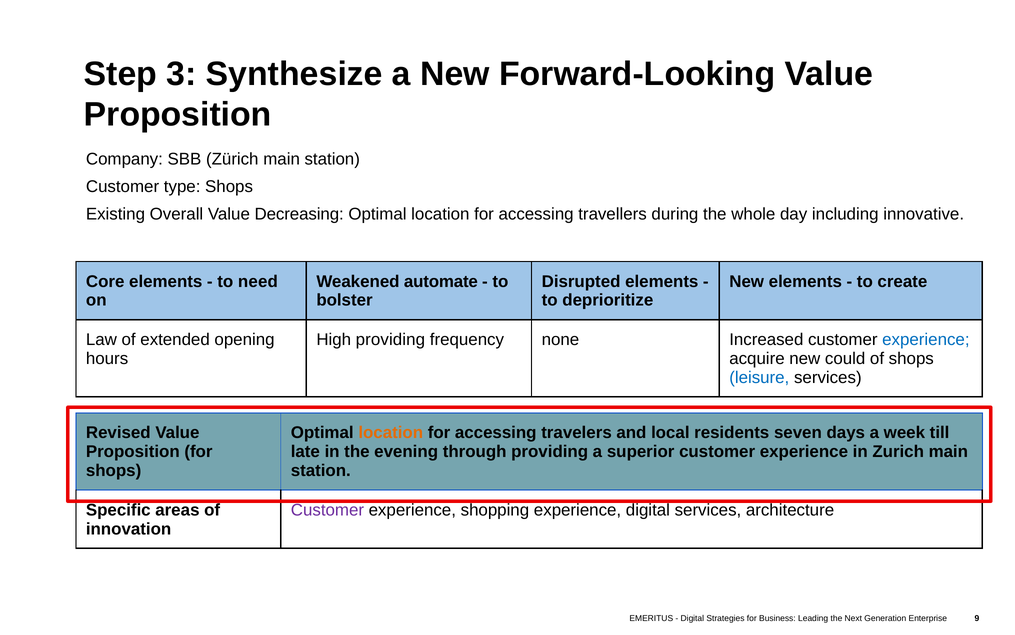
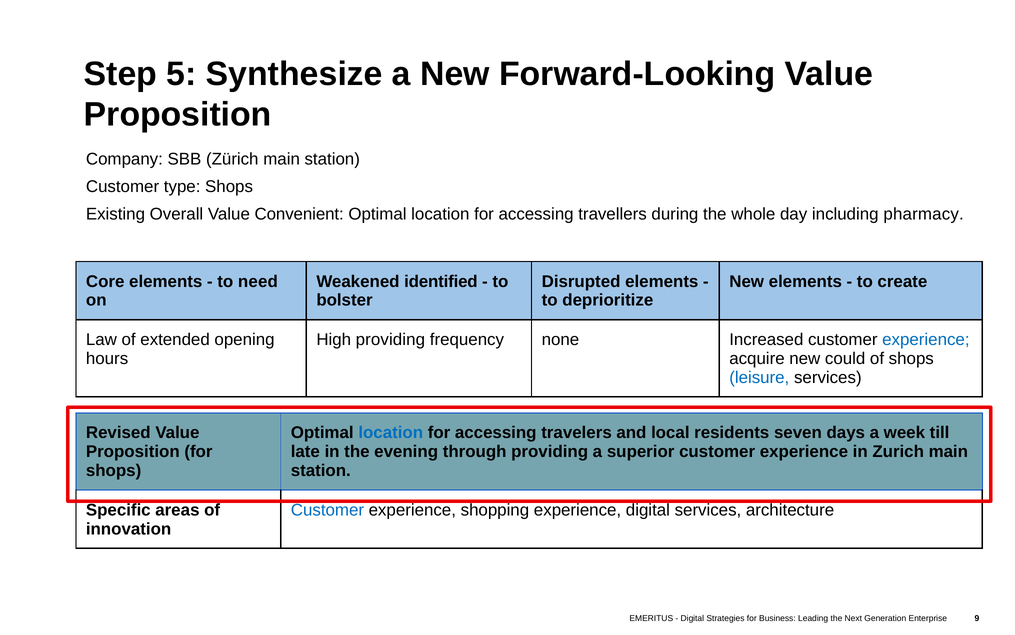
3: 3 -> 5 (181, 74)
Decreasing: Decreasing -> Convenient (299, 214)
innovative: innovative -> pharmacy (924, 214)
automate: automate -> identified (441, 281)
location colour: orange -> blue (391, 432)
Customer colour: purple -> blue (327, 509)
